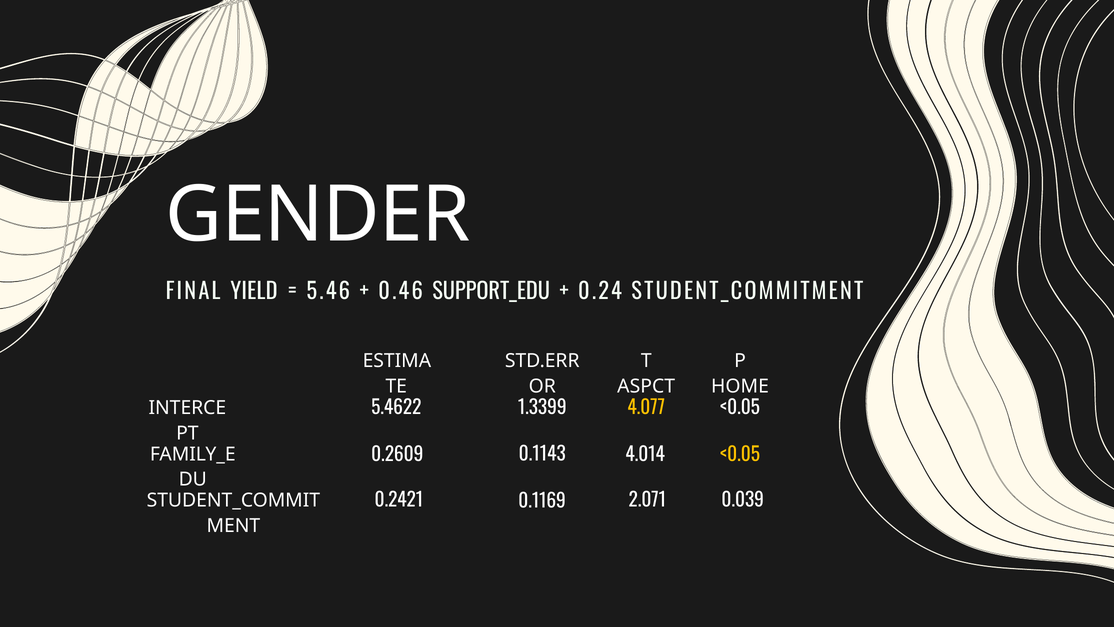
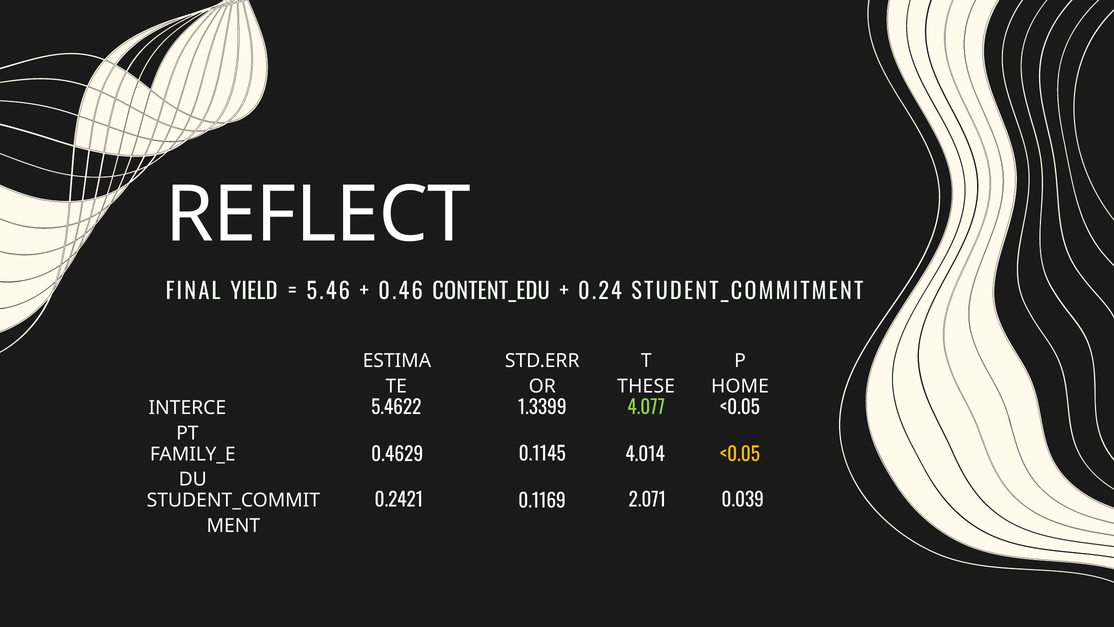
GENDER: GENDER -> REFLECT (318, 215)
SUPPORT_EDU: SUPPORT_EDU -> CONTENT_EDU (491, 292)
ASPCT: ASPCT -> THESE (646, 386)
4.077 colour: yellow -> light green (646, 408)
0.1143: 0.1143 -> 0.1145 (542, 454)
0.2609: 0.2609 -> 0.4629 (397, 455)
